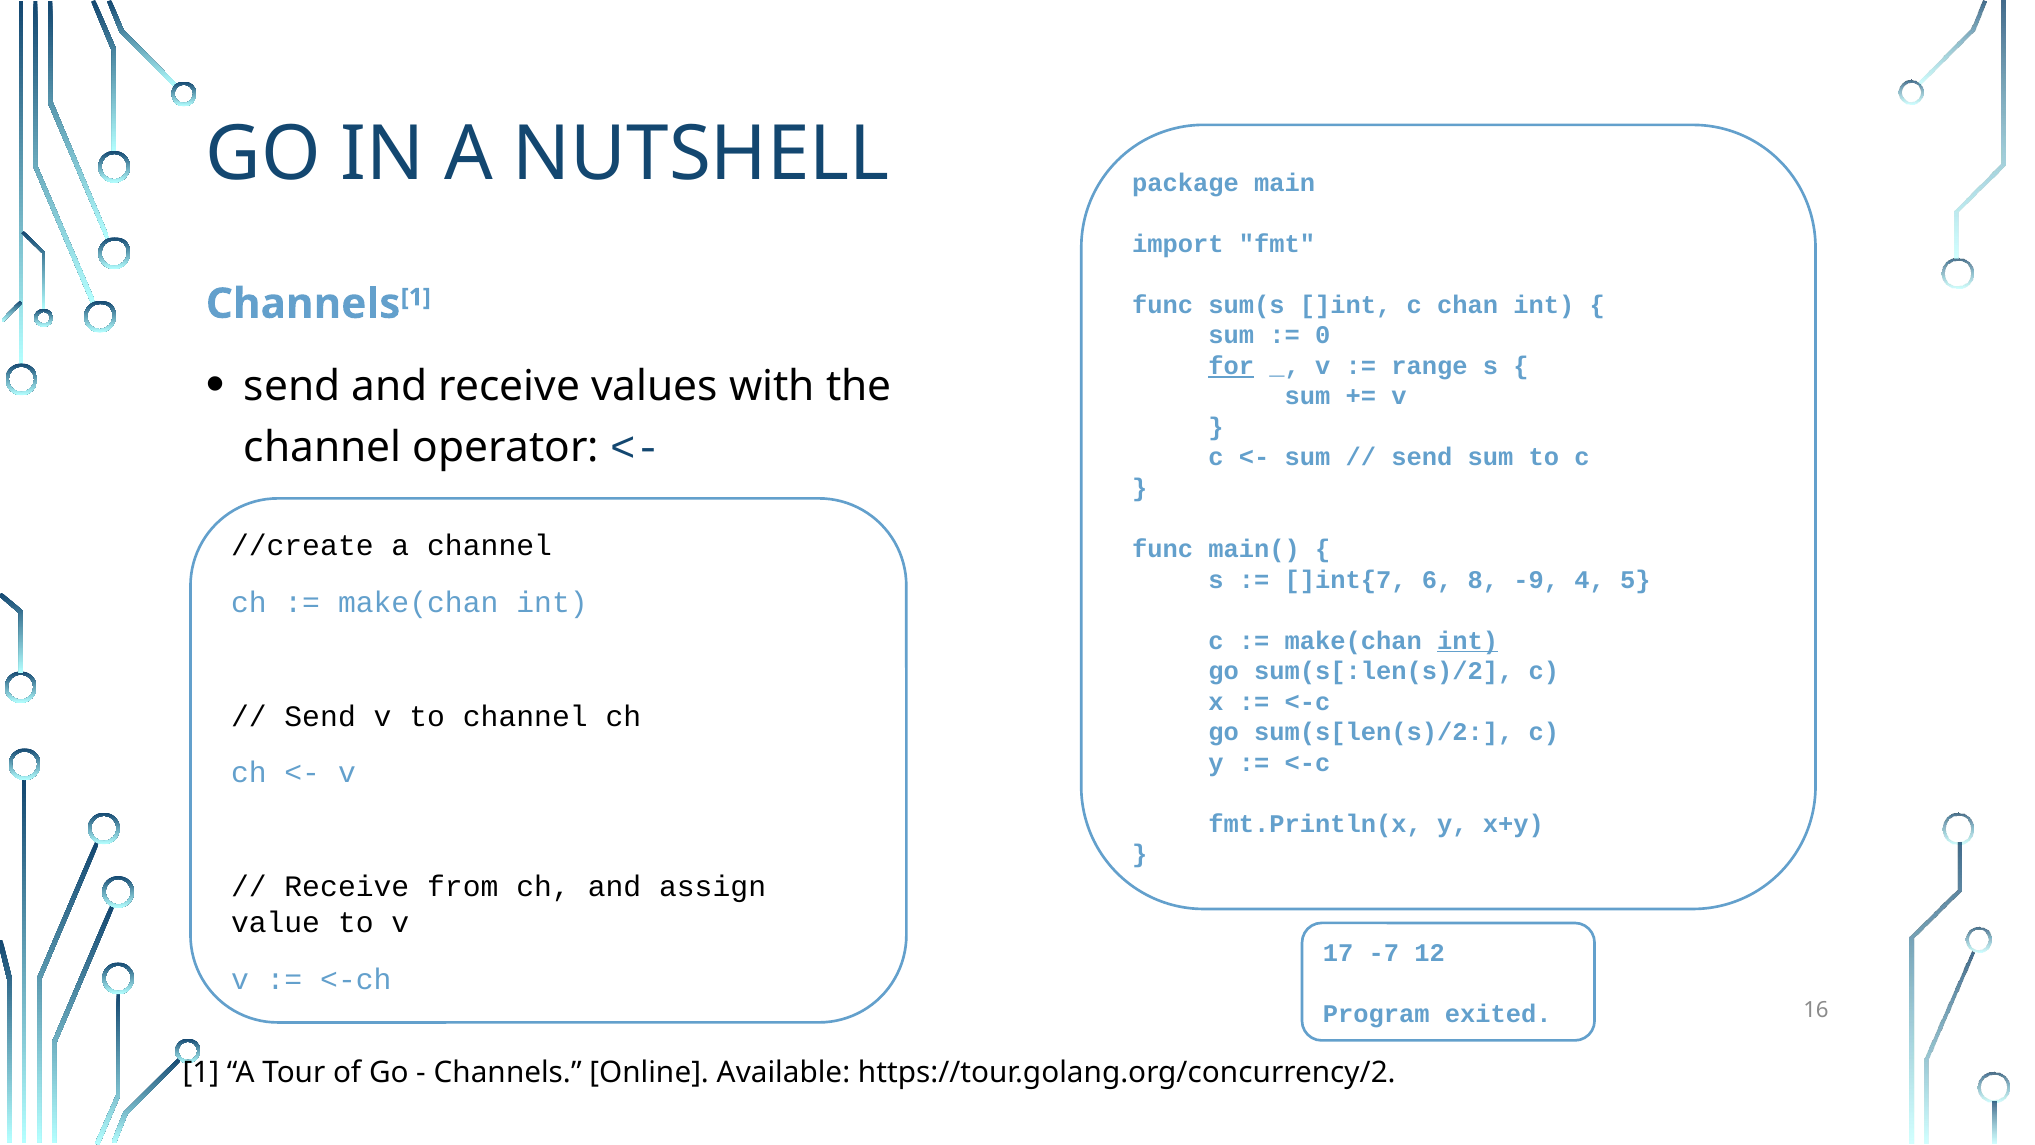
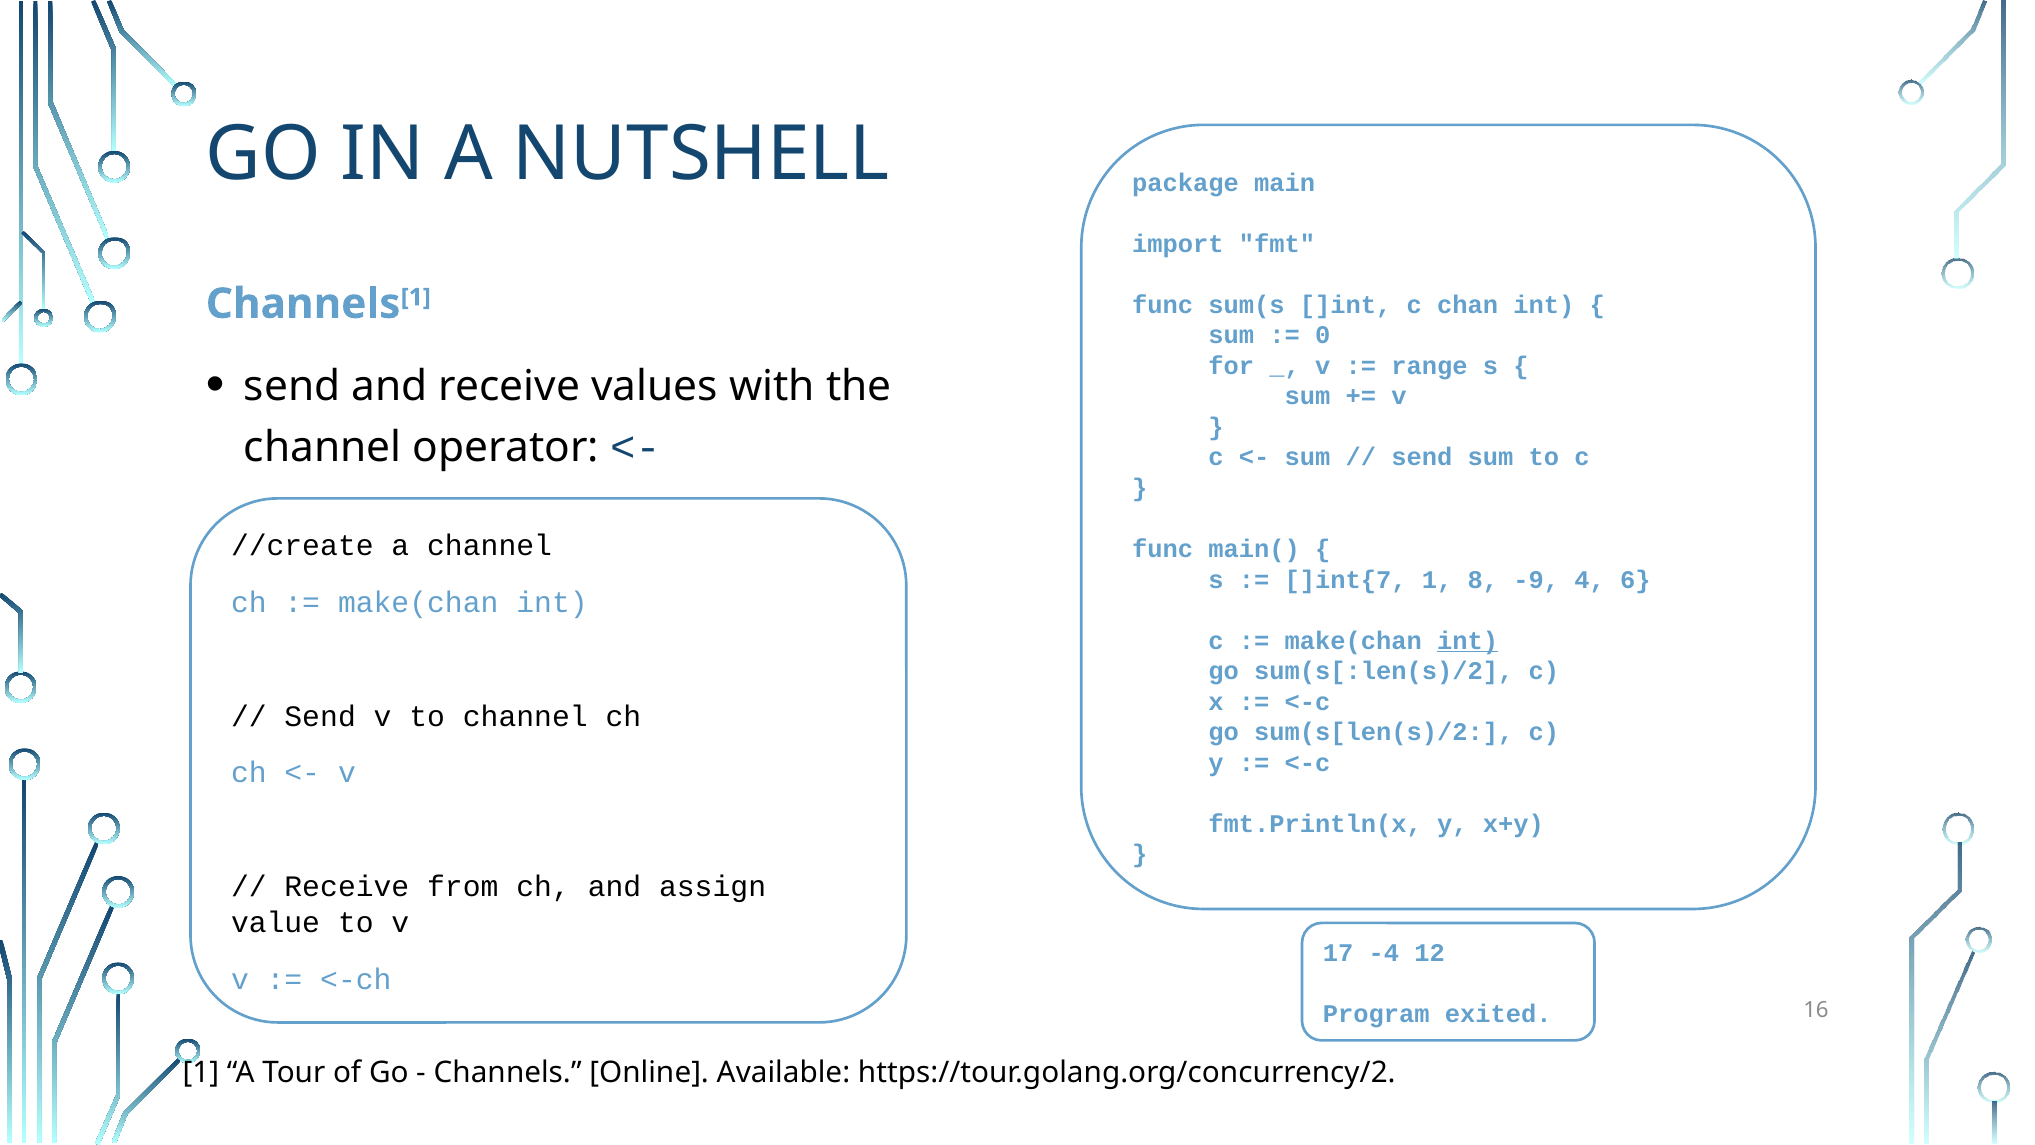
for underline: present -> none (1231, 366)
]int{7 6: 6 -> 1 (1437, 580)
5: 5 -> 6 (1635, 580)
-7: -7 -> -4 (1384, 953)
